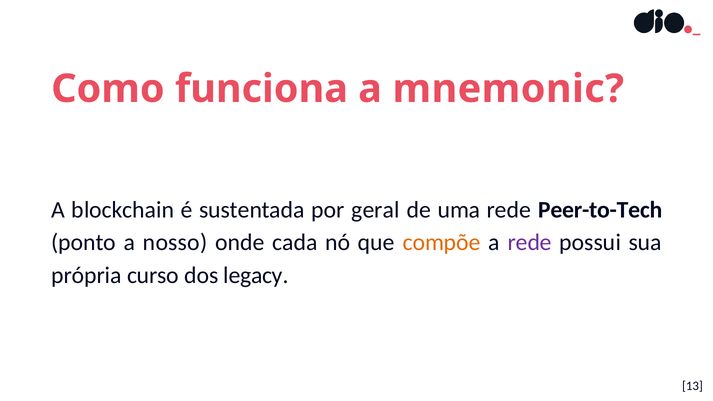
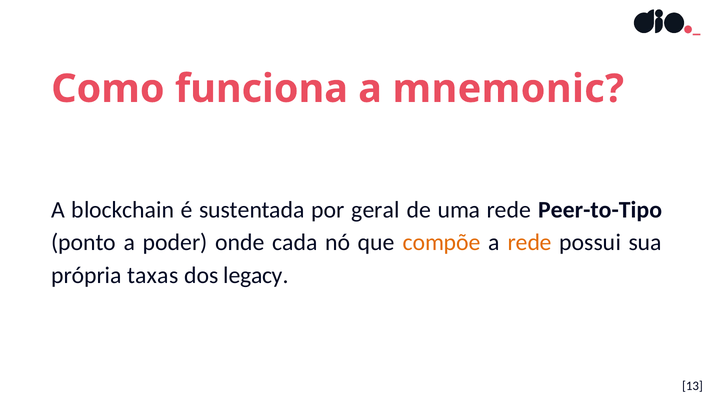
Peer-to-Tech: Peer-to-Tech -> Peer-to-Tipo (600, 210)
nosso: nosso -> poder (175, 243)
rede colour: purple -> orange (530, 243)
curso: curso -> taxas (153, 275)
